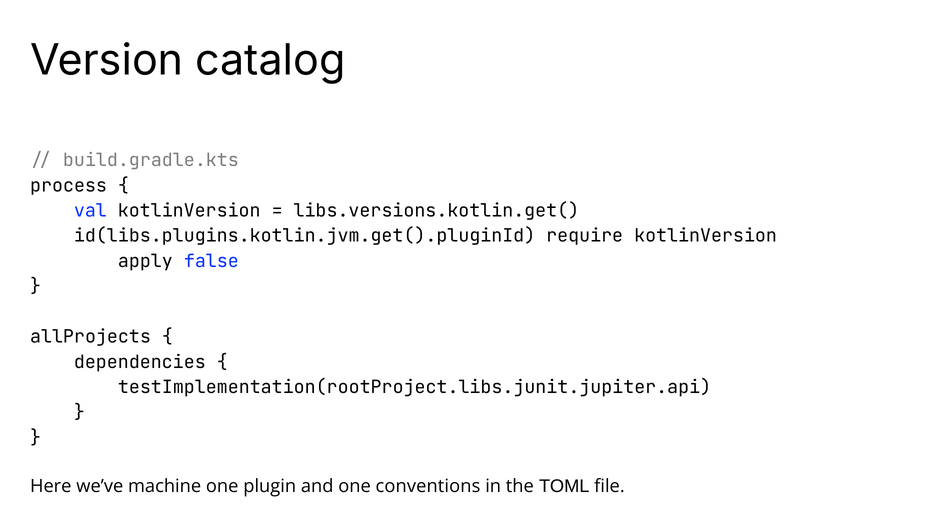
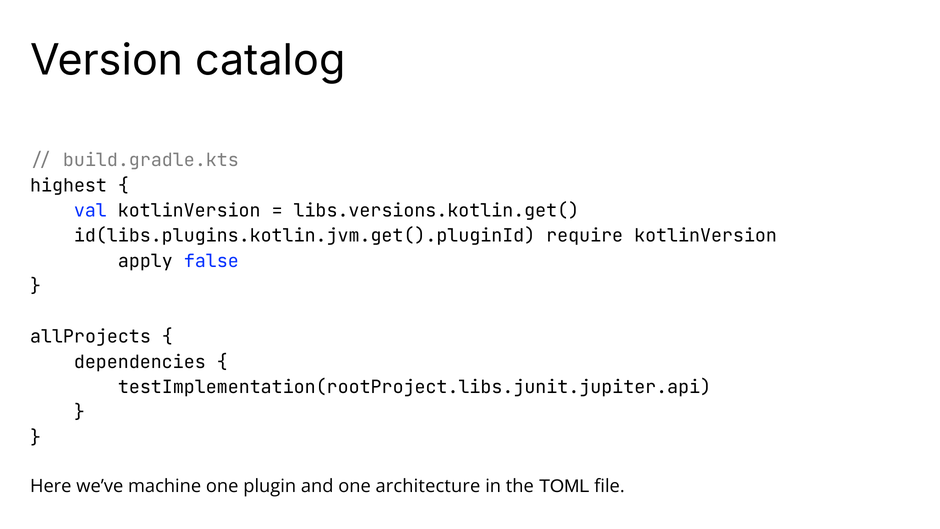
process: process -> highest (69, 185)
conventions: conventions -> architecture (428, 486)
